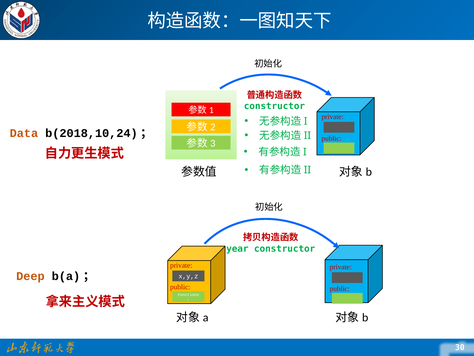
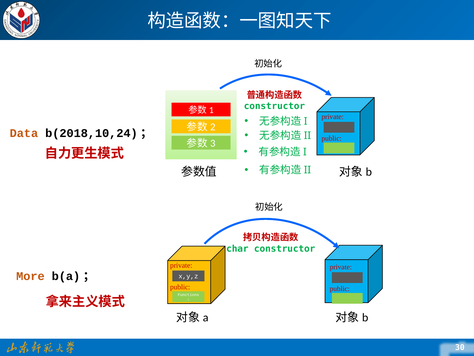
year: year -> char (237, 248)
Deep: Deep -> More (30, 276)
